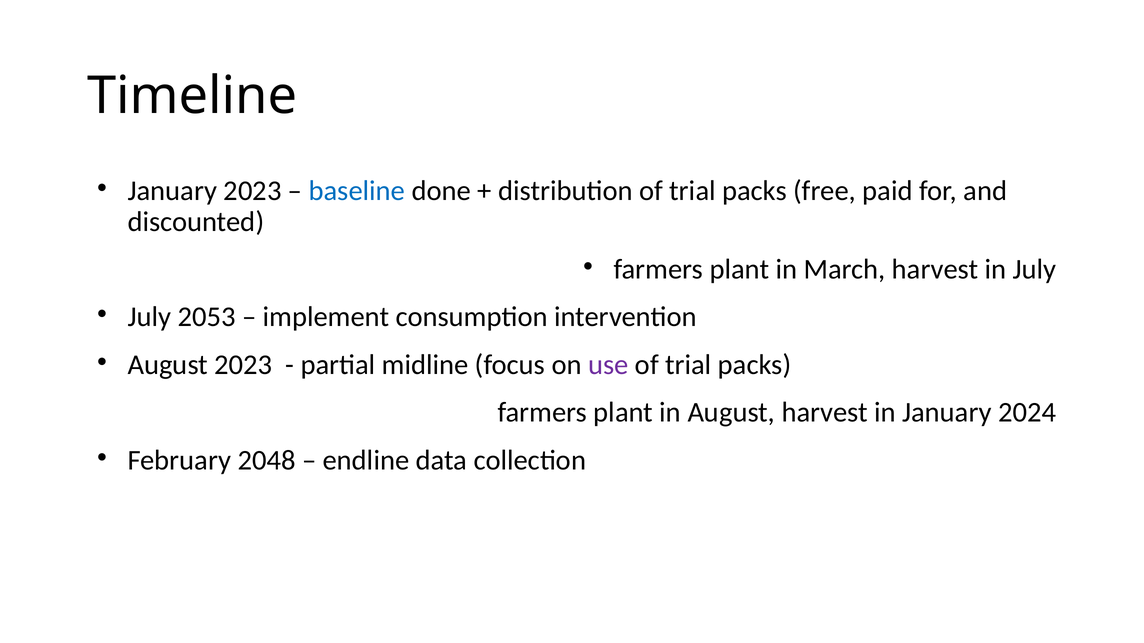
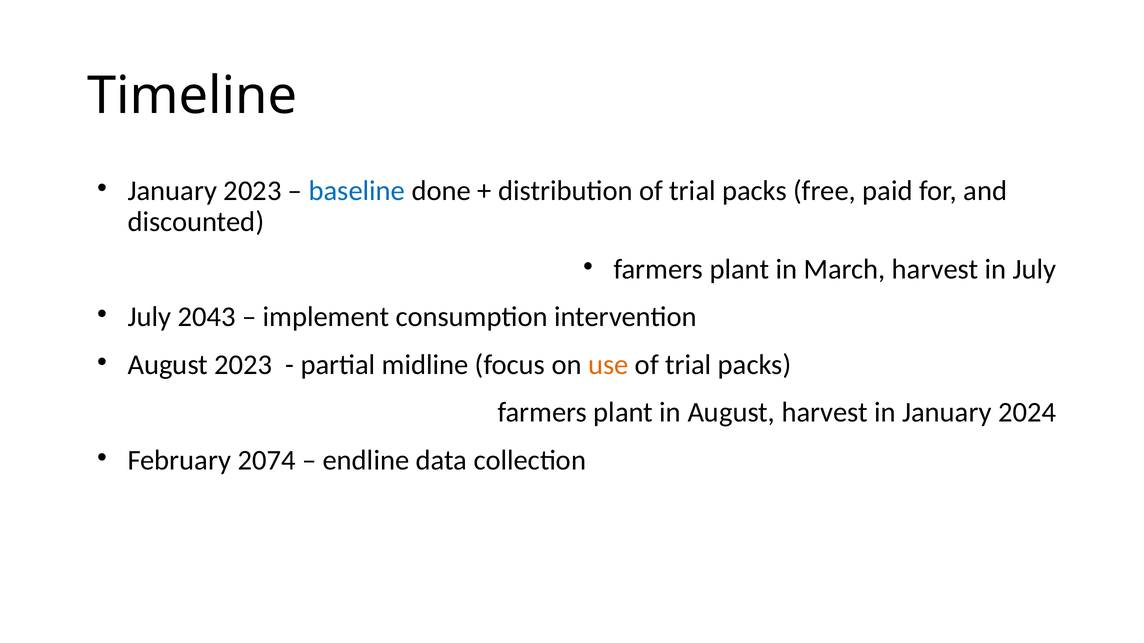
2053: 2053 -> 2043 (207, 317)
use colour: purple -> orange (608, 365)
2048: 2048 -> 2074 (267, 461)
